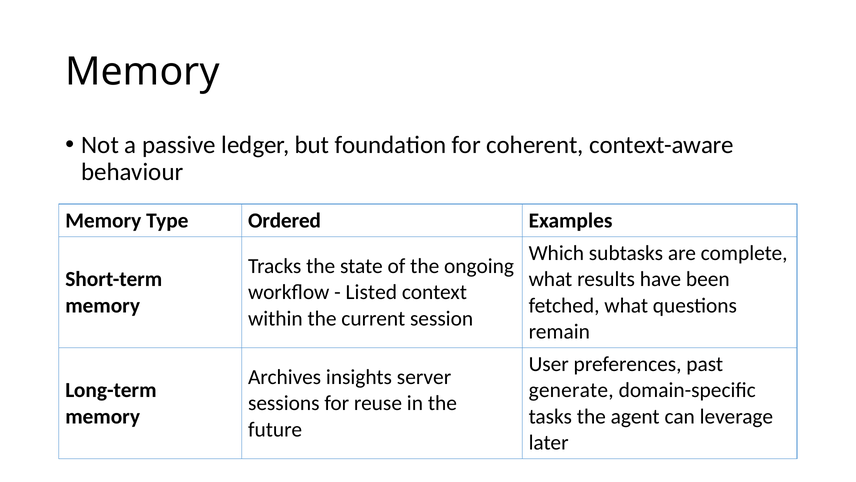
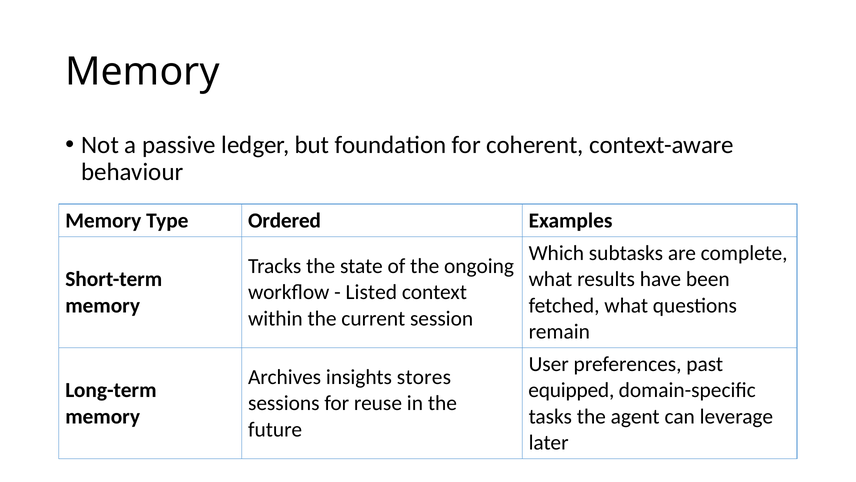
server: server -> stores (424, 377)
generate: generate -> equipped (571, 390)
